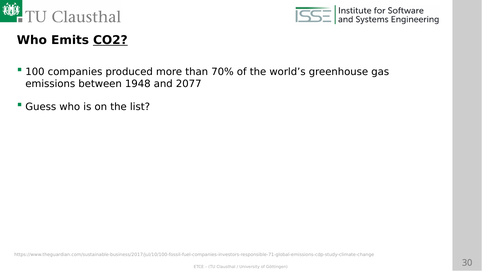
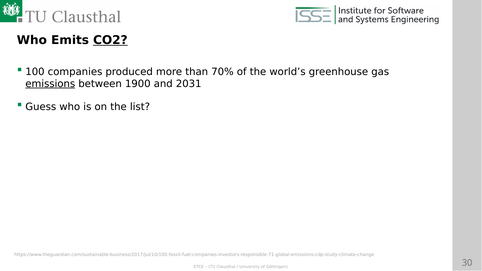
emissions underline: none -> present (50, 84)
1948: 1948 -> 1900 (138, 84)
2077: 2077 -> 2031 (189, 84)
